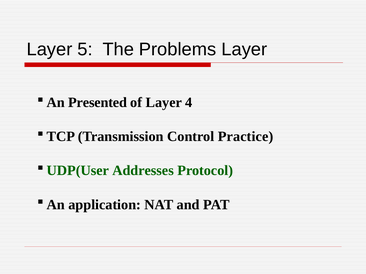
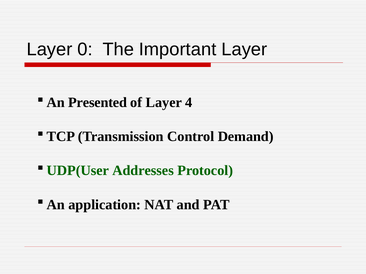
5: 5 -> 0 (85, 49)
Problems: Problems -> Important (178, 49)
Practice: Practice -> Demand (246, 137)
